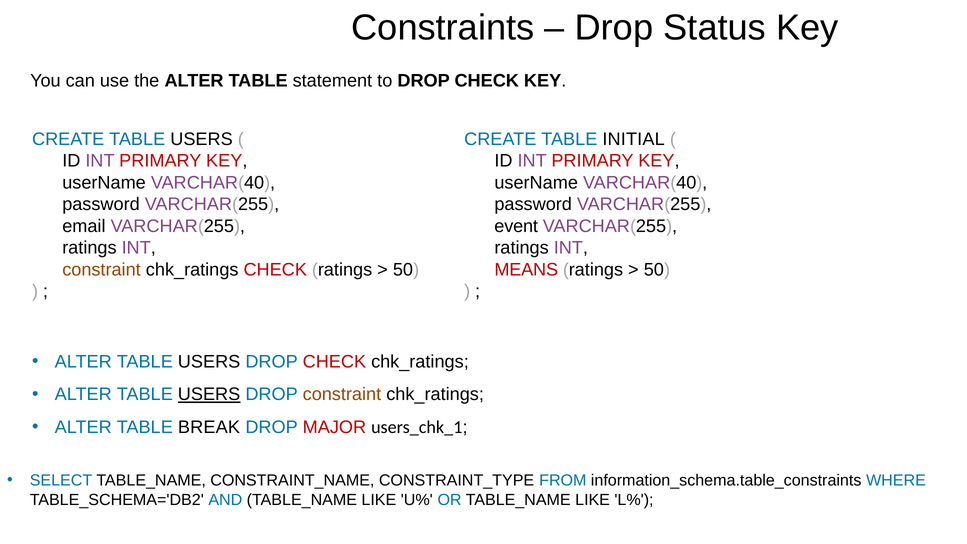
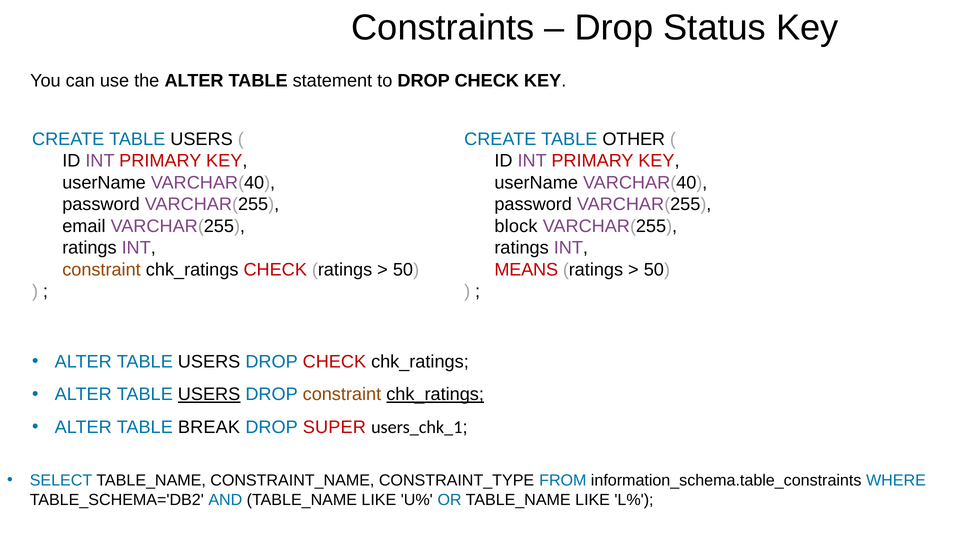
INITIAL: INITIAL -> OTHER (634, 139)
event: event -> block (516, 226)
chk_ratings underline: none -> present (435, 395)
MAJOR: MAJOR -> SUPER (334, 427)
